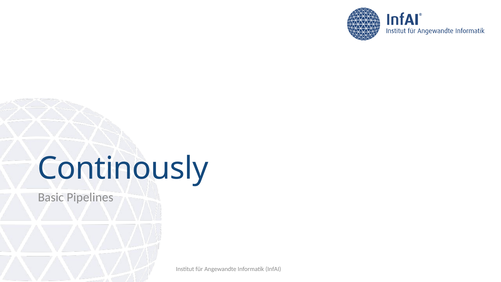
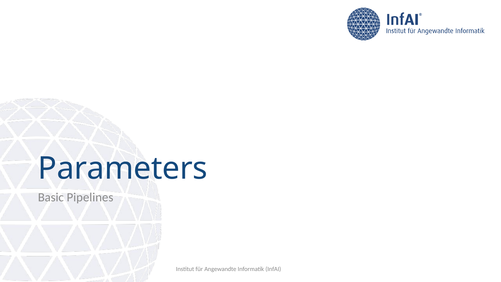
Continously: Continously -> Parameters (123, 168)
